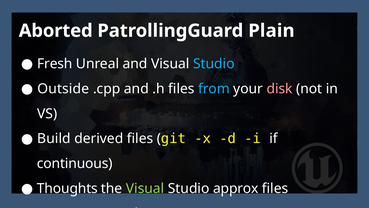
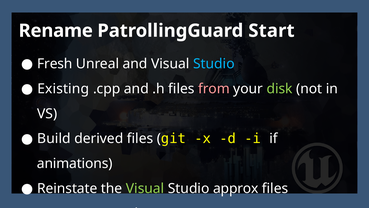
Aborted: Aborted -> Rename (56, 31)
Plain: Plain -> Start (271, 31)
Outside: Outside -> Existing (63, 89)
from colour: light blue -> pink (214, 89)
disk colour: pink -> light green (280, 89)
continuous: continuous -> animations (75, 163)
Thoughts: Thoughts -> Reinstate (67, 188)
